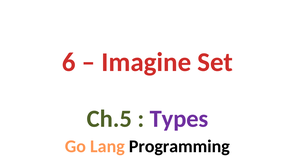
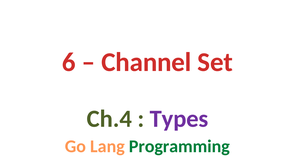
Imagine: Imagine -> Channel (146, 62)
Ch.5: Ch.5 -> Ch.4 (109, 119)
Programming colour: black -> green (179, 146)
